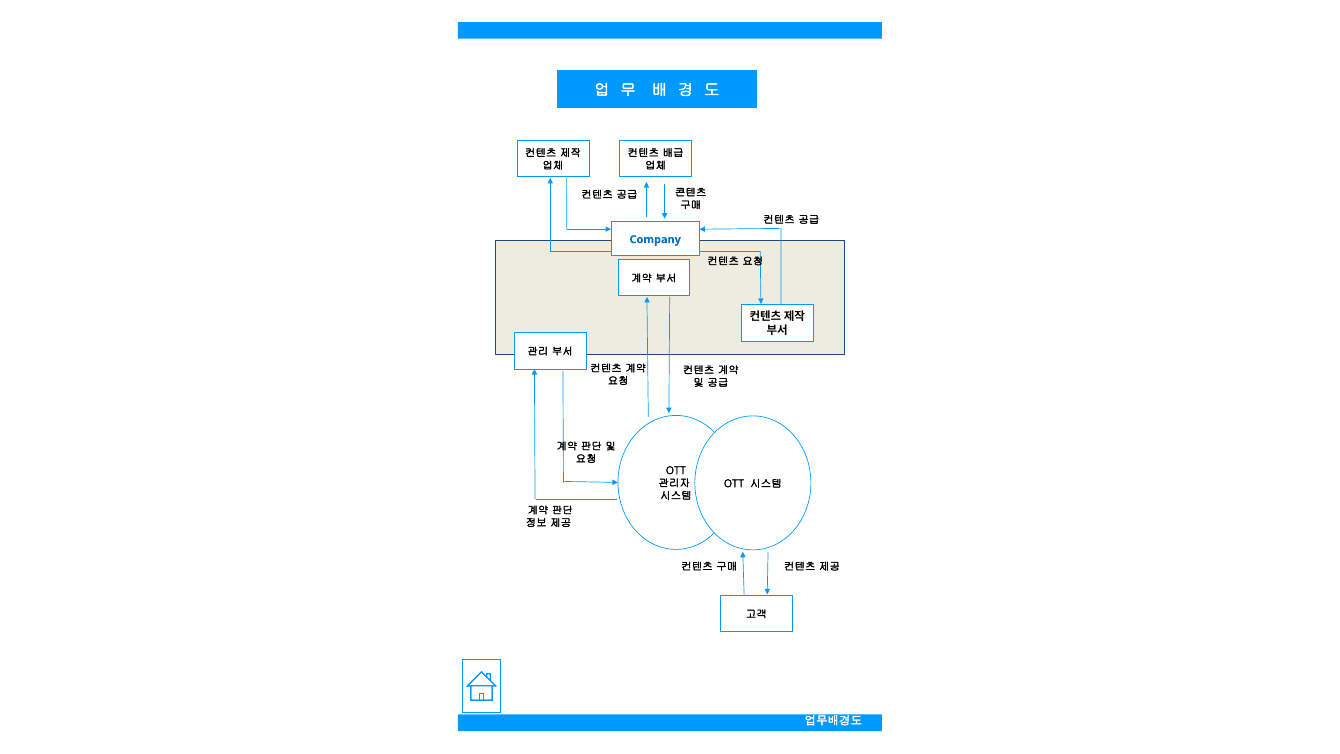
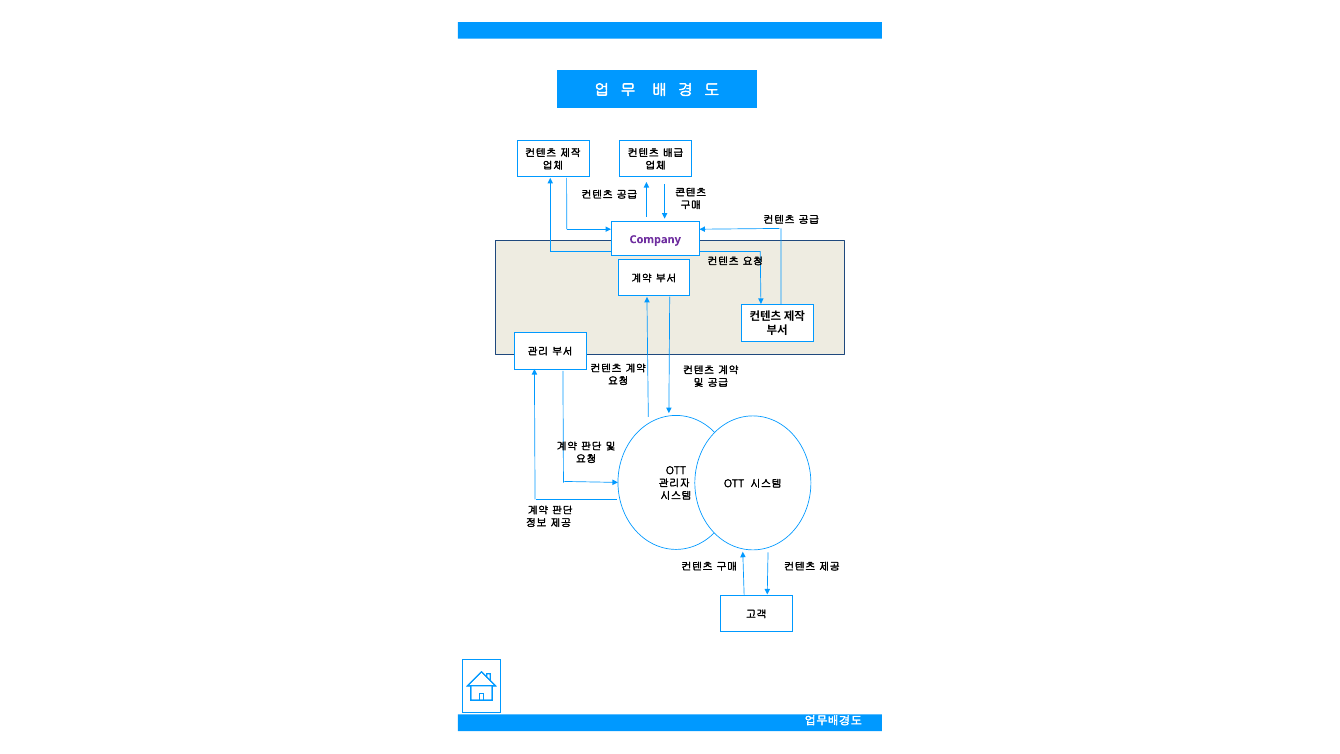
Company colour: blue -> purple (655, 239)
